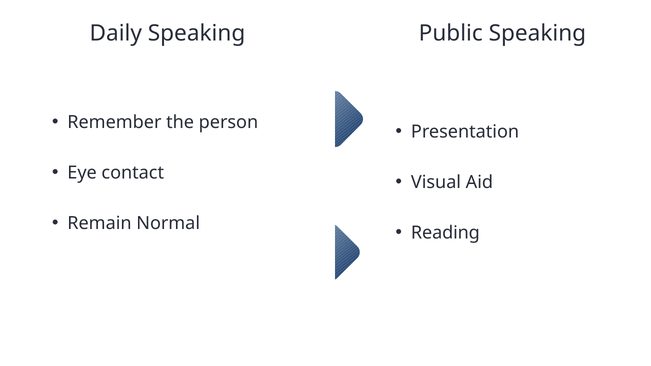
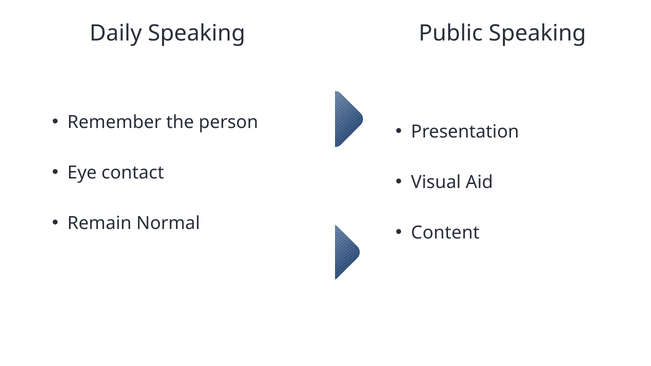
Reading: Reading -> Content (445, 233)
